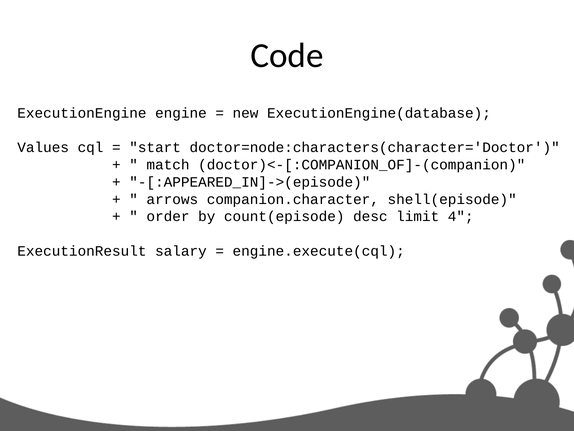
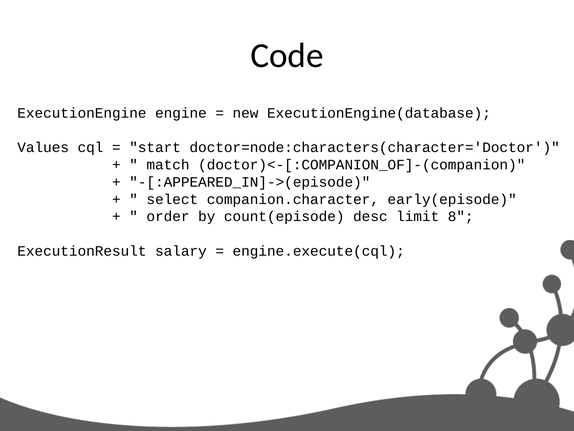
arrows: arrows -> select (172, 199)
shell(episode: shell(episode -> early(episode (452, 199)
4: 4 -> 8 (461, 216)
